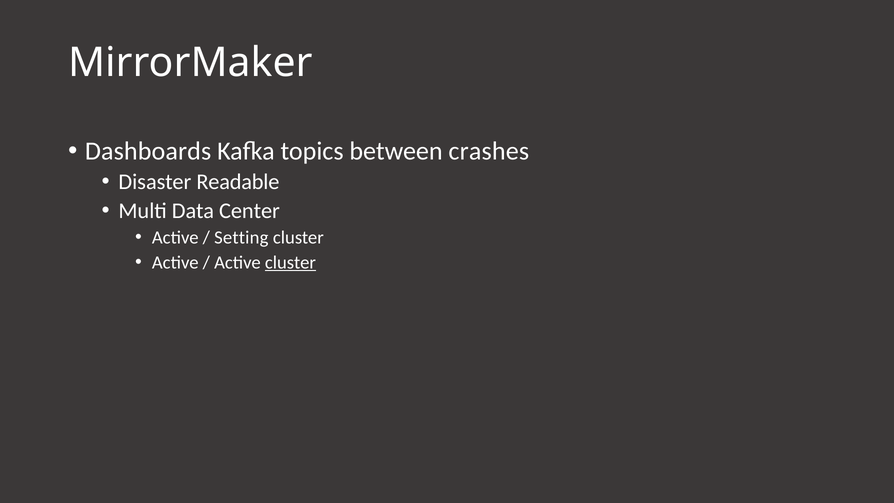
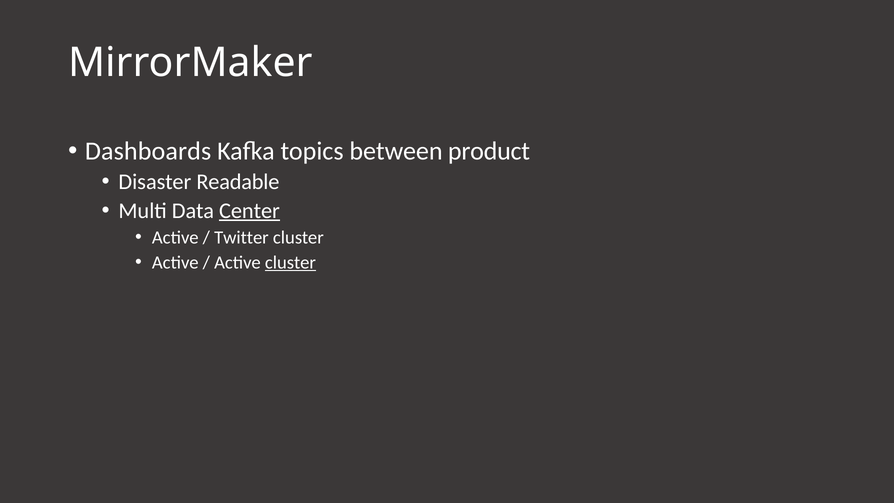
crashes: crashes -> product (489, 151)
Center underline: none -> present (249, 211)
Setting: Setting -> Twitter (241, 237)
